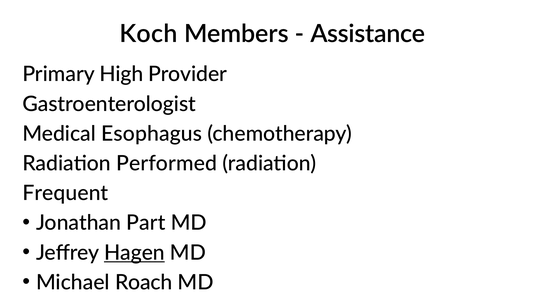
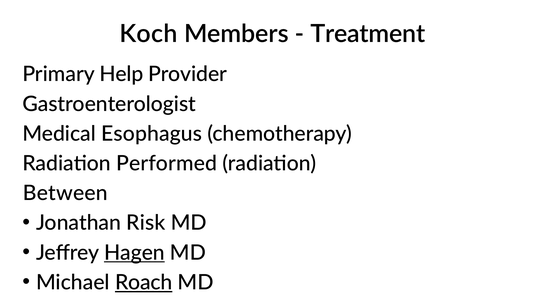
Assistance: Assistance -> Treatment (368, 34)
High: High -> Help (121, 74)
Frequent: Frequent -> Between (65, 193)
Part: Part -> Risk (146, 223)
Roach underline: none -> present (144, 283)
